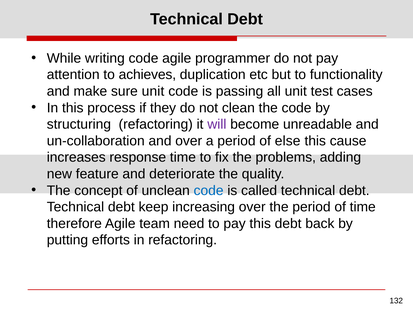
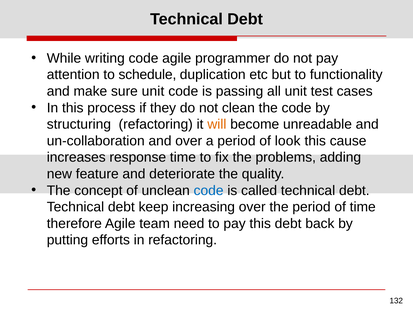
achieves: achieves -> schedule (147, 75)
will colour: purple -> orange (217, 124)
else: else -> look (288, 141)
